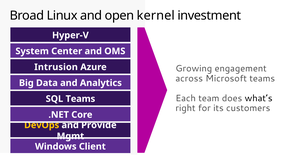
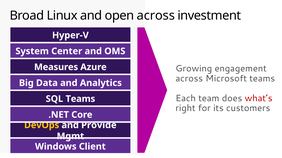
open kernel: kernel -> across (156, 16)
Intrusion: Intrusion -> Measures (56, 67)
what’s colour: black -> red (259, 99)
